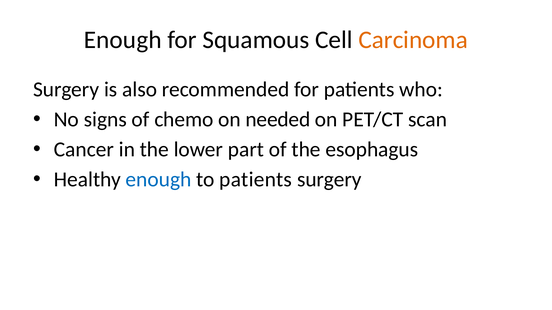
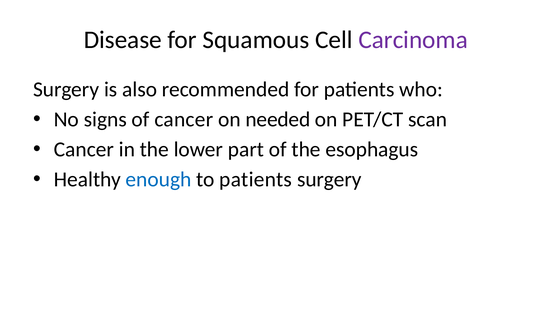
Enough: Enough -> Disease (123, 40)
Carcinoma colour: orange -> purple (413, 40)
of chemo: chemo -> cancer (184, 120)
